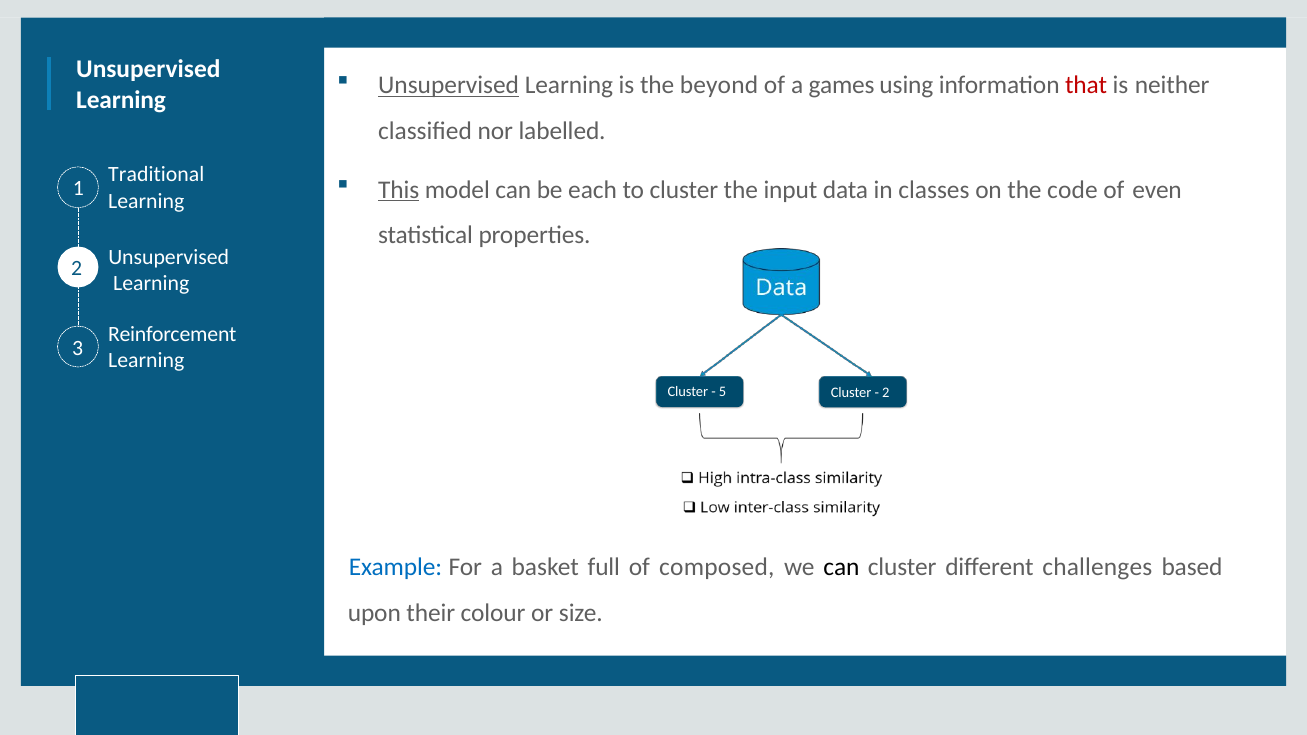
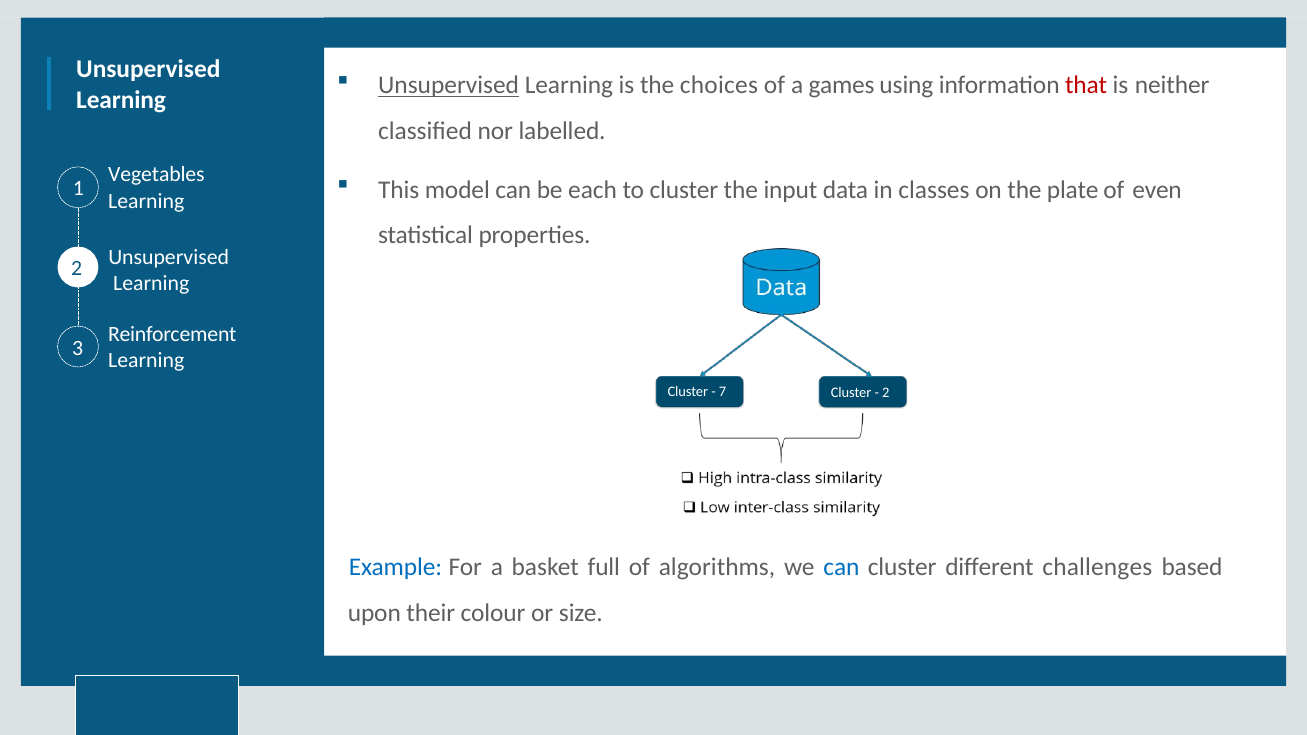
beyond: beyond -> choices (719, 86)
Traditional: Traditional -> Vegetables (156, 175)
This underline: present -> none (399, 190)
code: code -> plate (1073, 190)
5: 5 -> 7 (723, 392)
composed: composed -> algorithms (717, 567)
can colour: black -> blue (841, 567)
